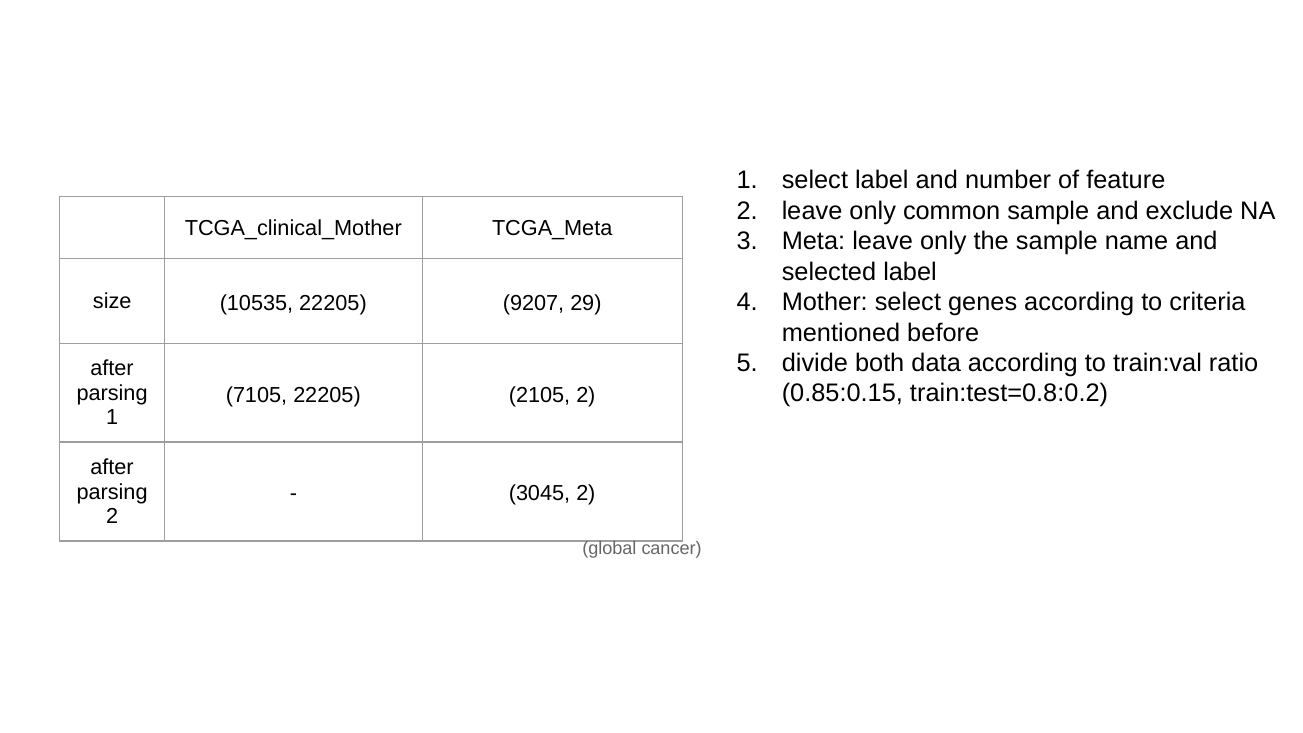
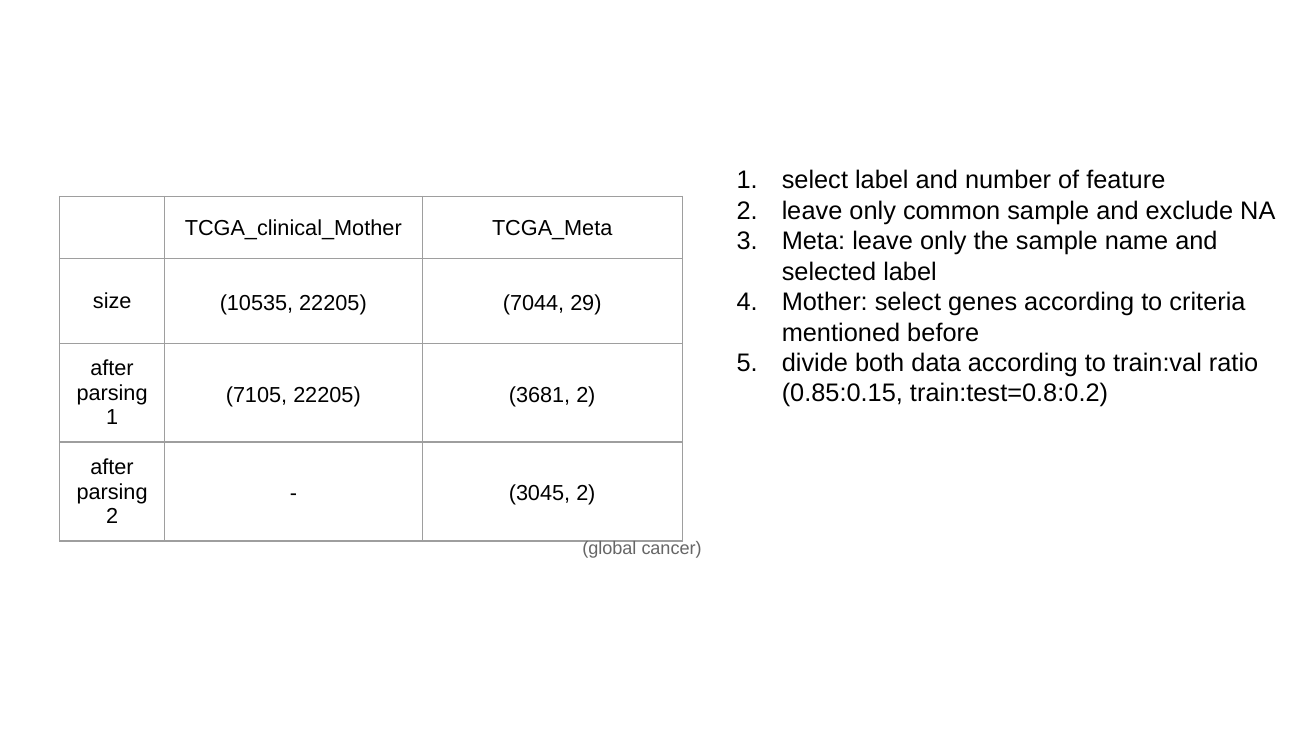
9207: 9207 -> 7044 (534, 303)
2105: 2105 -> 3681 (540, 395)
